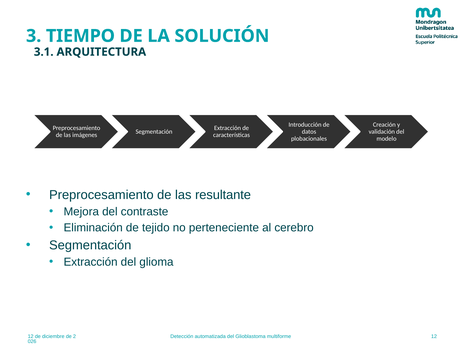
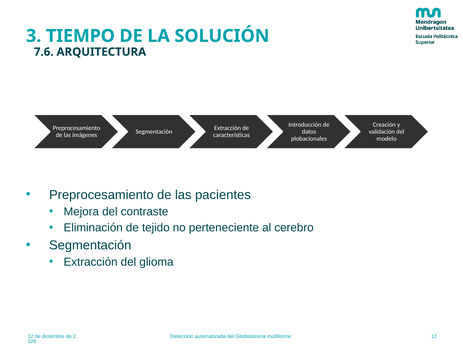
3.1: 3.1 -> 7.6 (44, 52)
resultante: resultante -> pacientes (223, 195)
